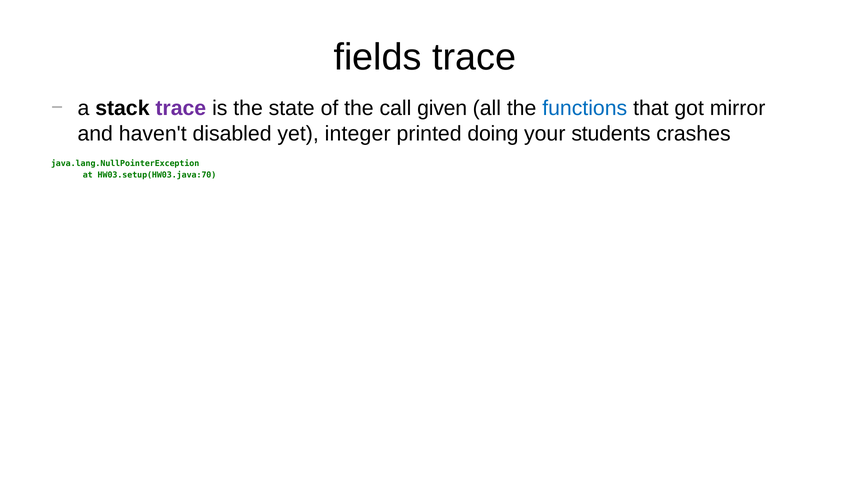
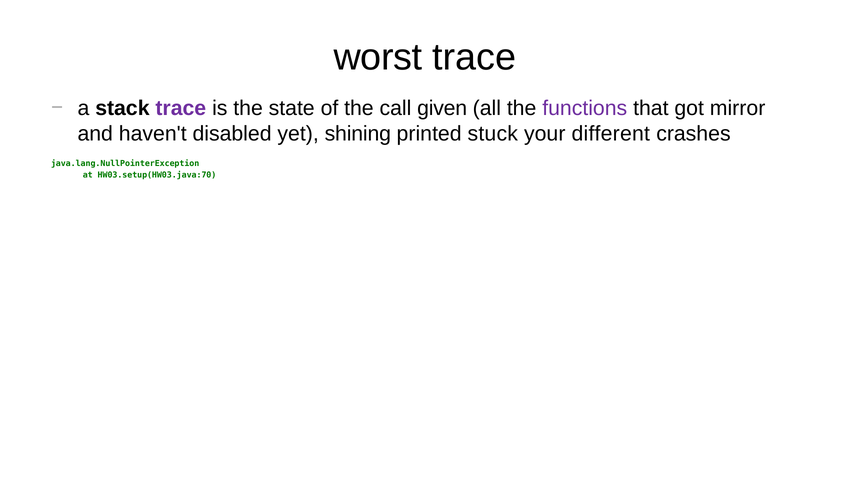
fields: fields -> worst (378, 57)
functions colour: blue -> purple (585, 108)
integer: integer -> shining (358, 134)
doing: doing -> stuck (493, 134)
students: students -> different (611, 134)
